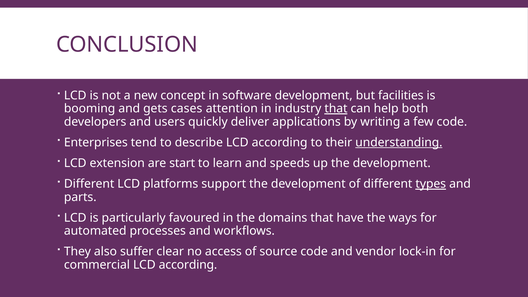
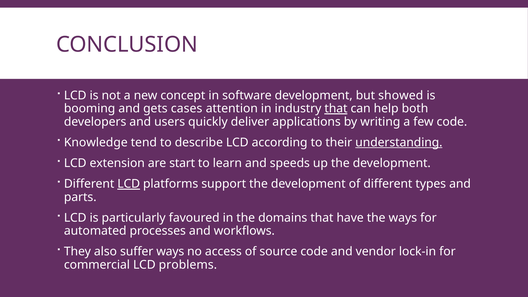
facilities: facilities -> showed (401, 96)
Enterprises: Enterprises -> Knowledge (96, 142)
LCD underline: none -> present (129, 184)
types underline: present -> none (431, 184)
suffer clear: clear -> ways (170, 252)
commercial LCD according: according -> problems (188, 265)
